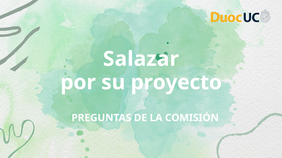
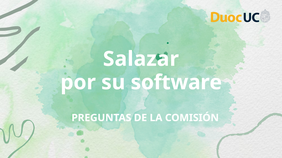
proyecto: proyecto -> software (176, 83)
